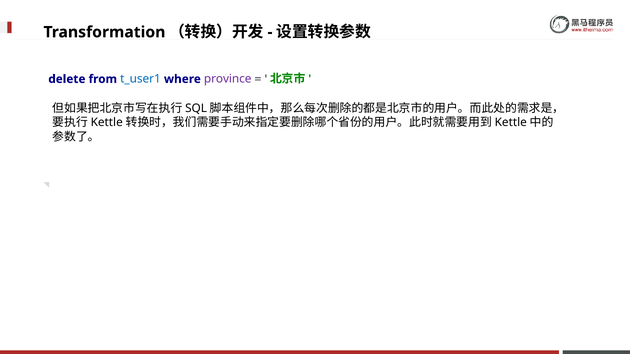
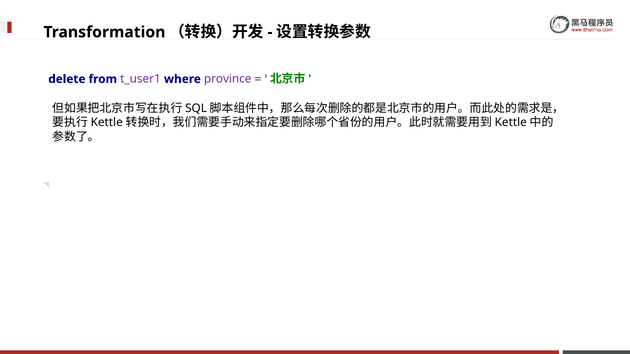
t_user1 colour: blue -> purple (141, 79)
